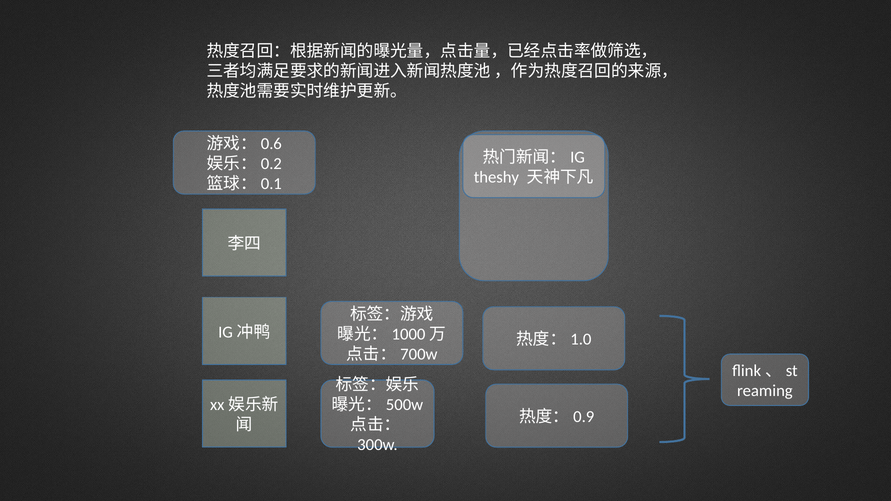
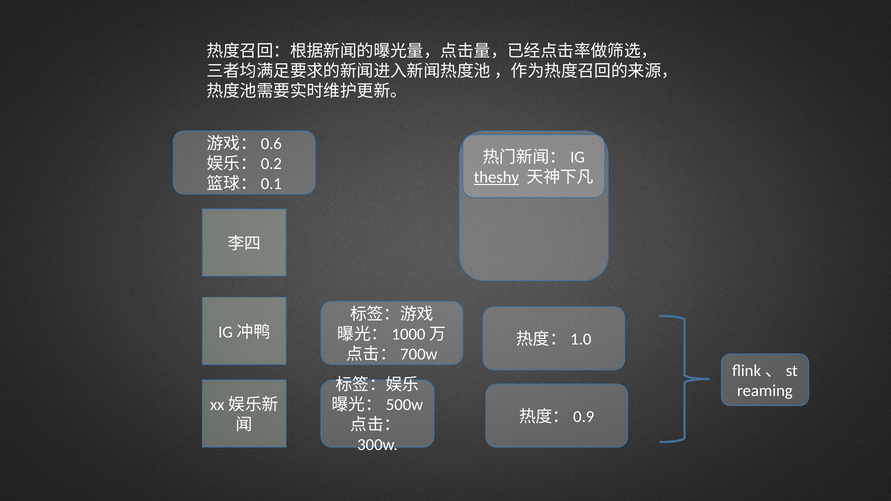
theshy underline: none -> present (496, 177)
